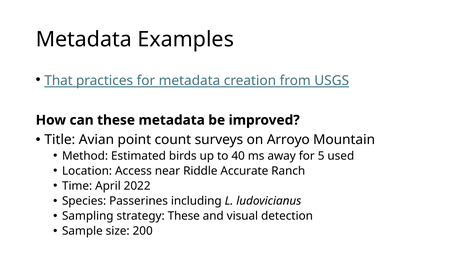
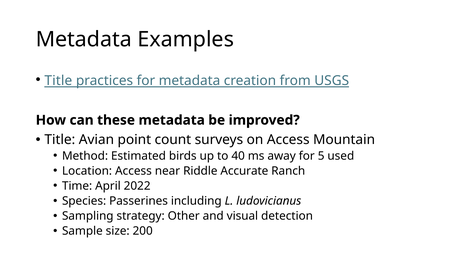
That: That -> Title (58, 81)
on Arroyo: Arroyo -> Access (288, 140)
strategy These: These -> Other (184, 216)
